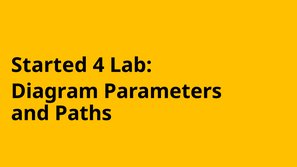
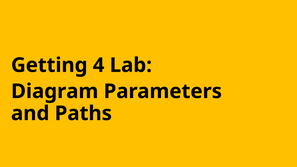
Started: Started -> Getting (49, 65)
